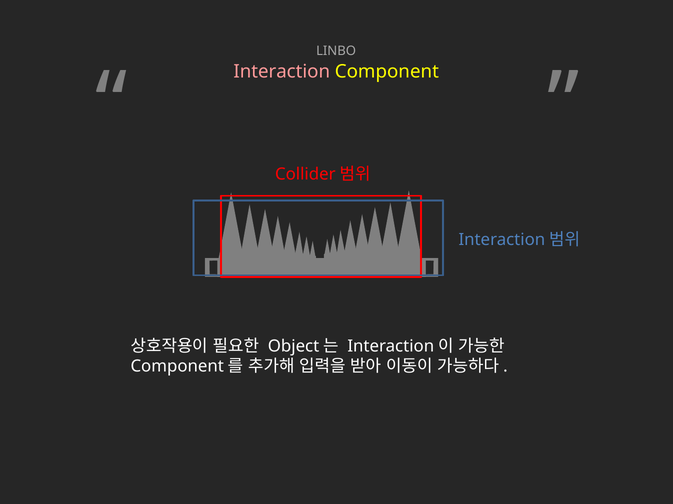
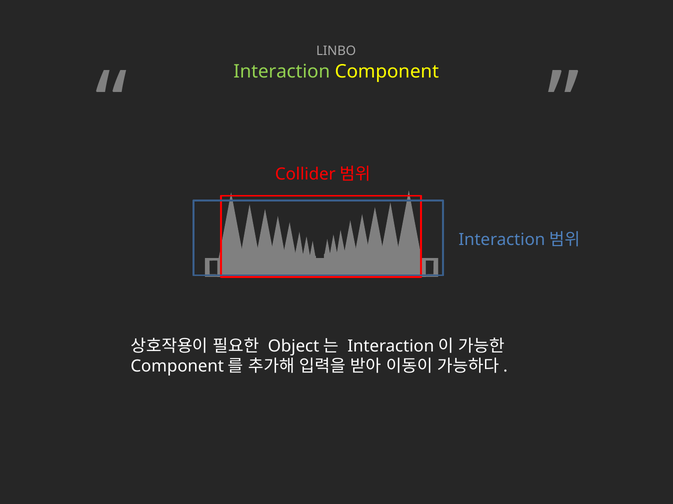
Interaction colour: pink -> light green (282, 72)
